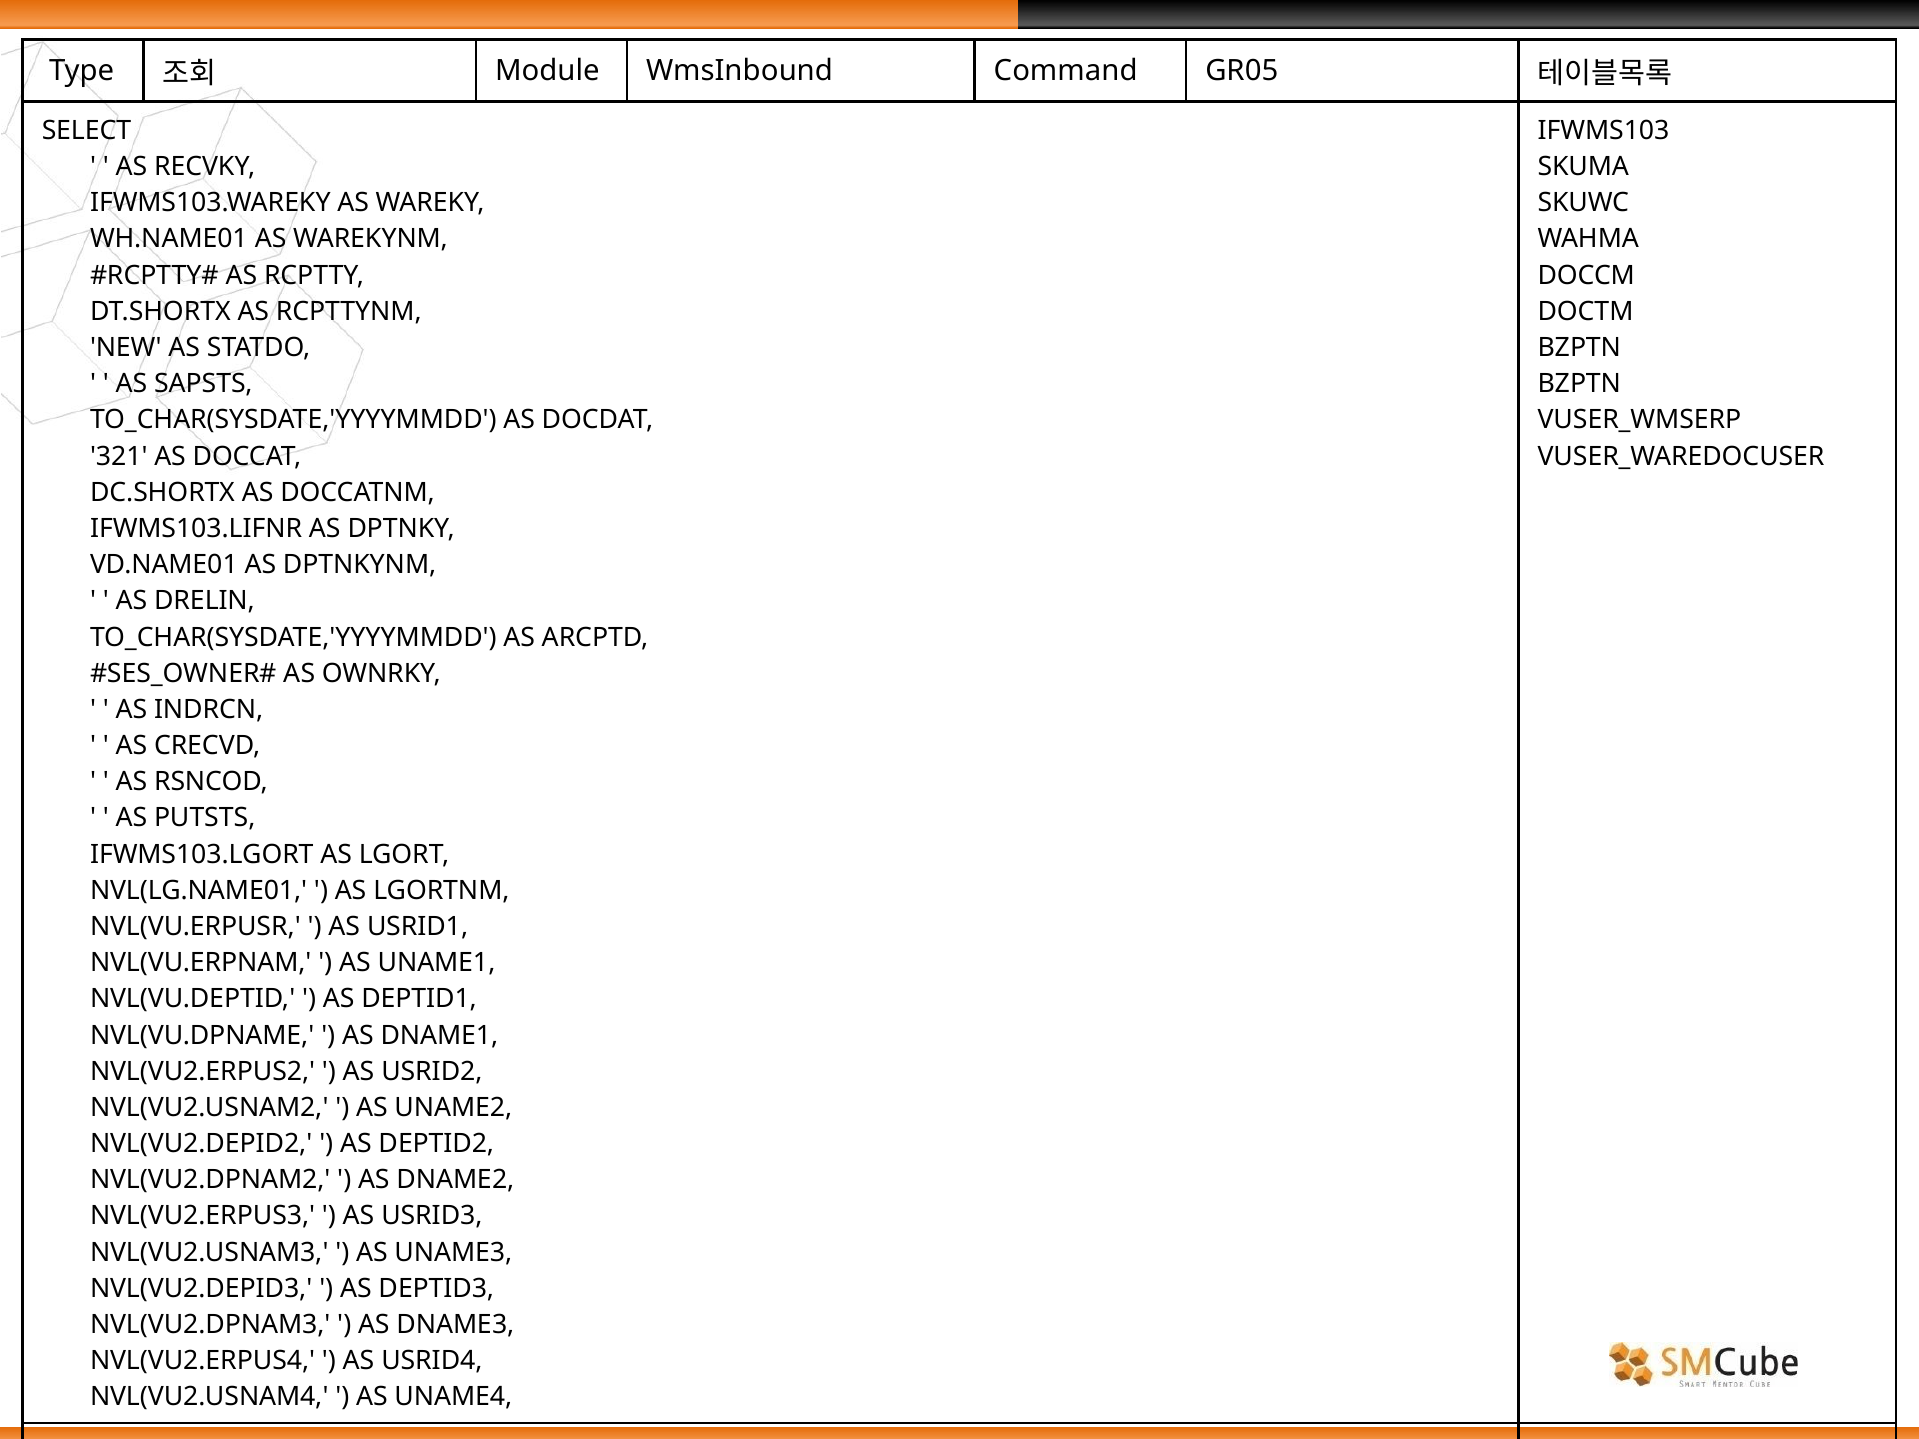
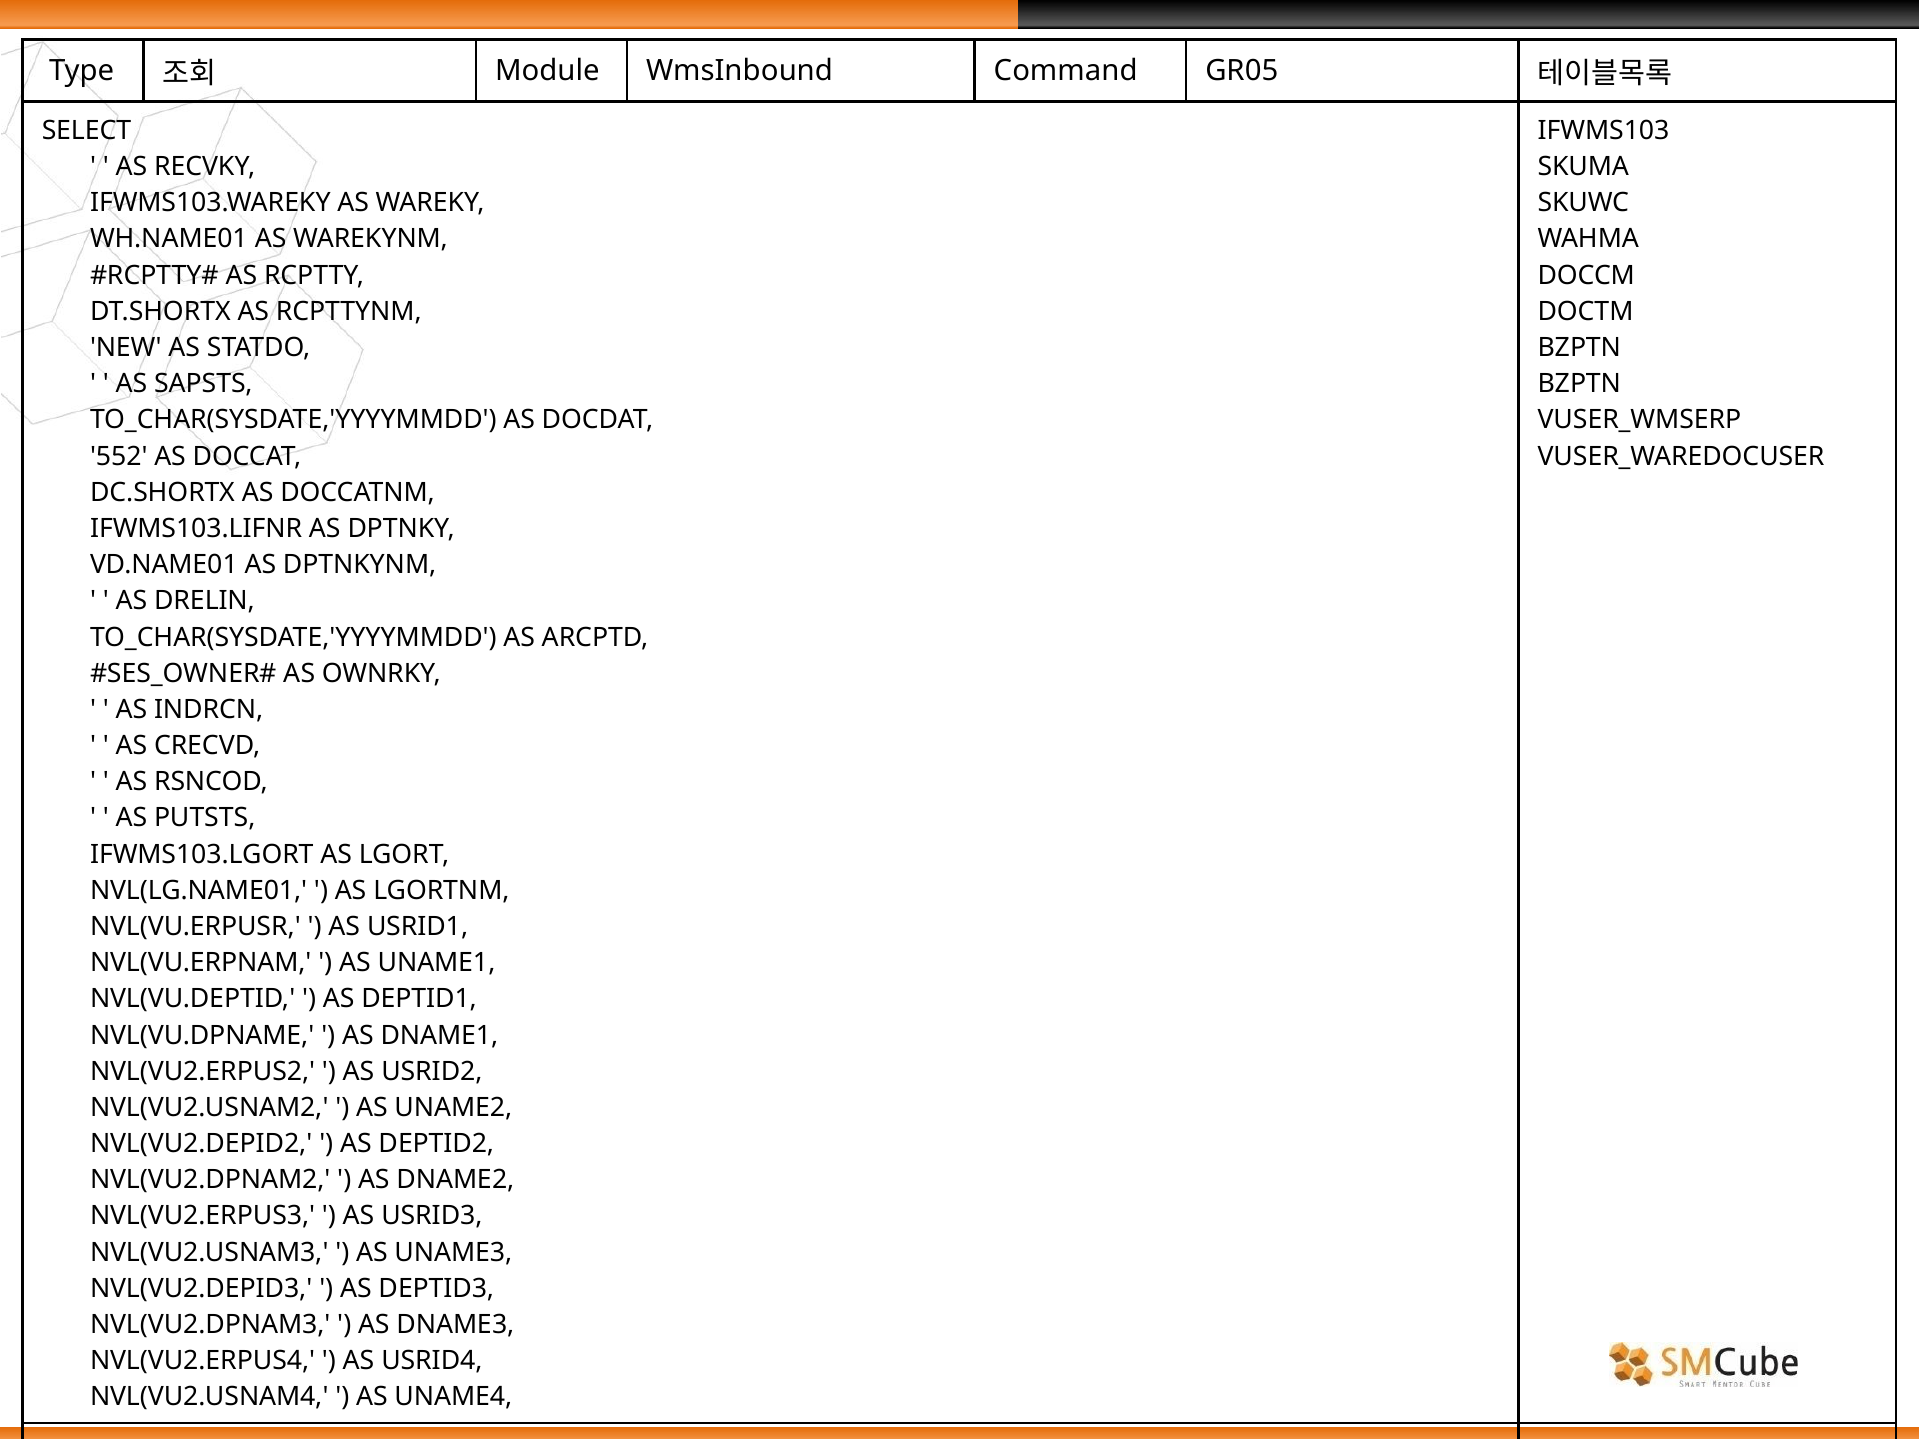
321: 321 -> 552 (119, 456)
